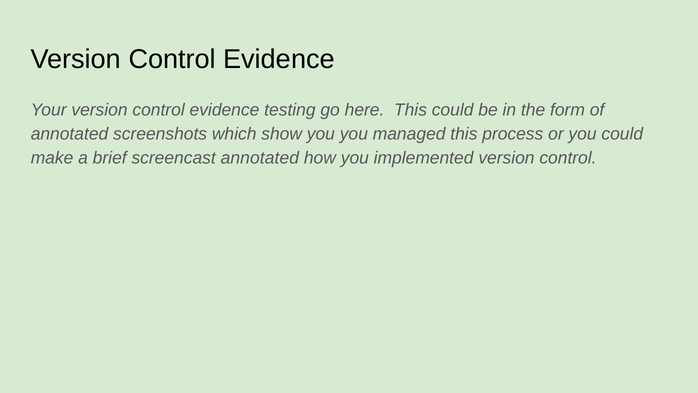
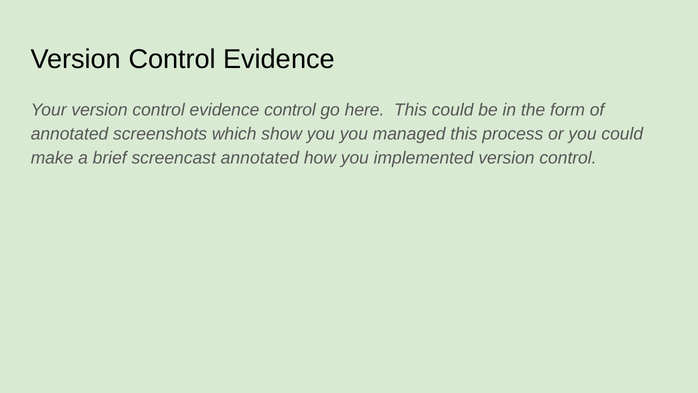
evidence testing: testing -> control (290, 110)
